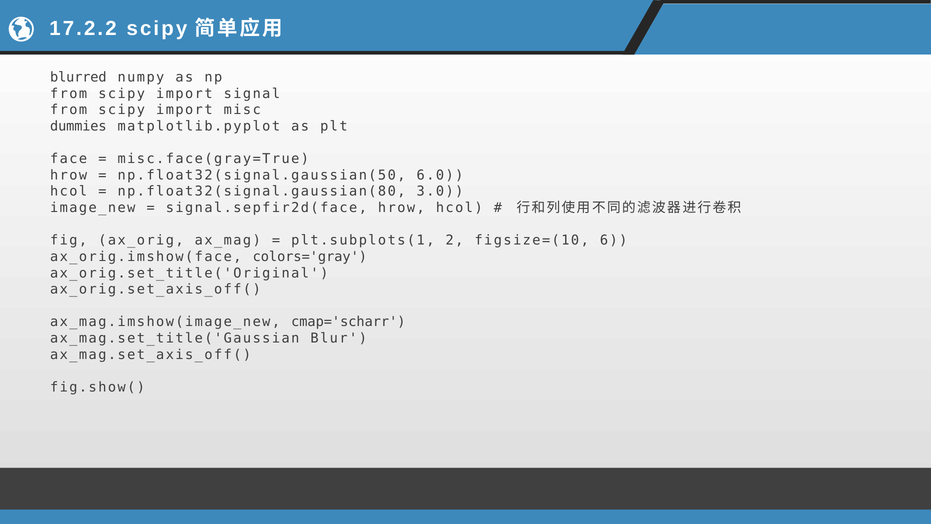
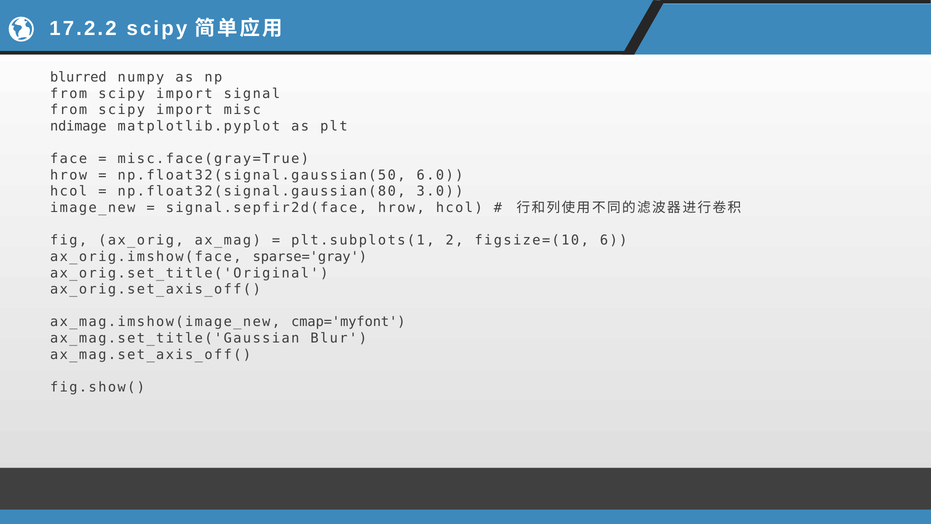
dummies: dummies -> ndimage (78, 126)
colors='gray: colors='gray -> sparse='gray (310, 257)
cmap='scharr: cmap='scharr -> cmap='myfont (348, 322)
